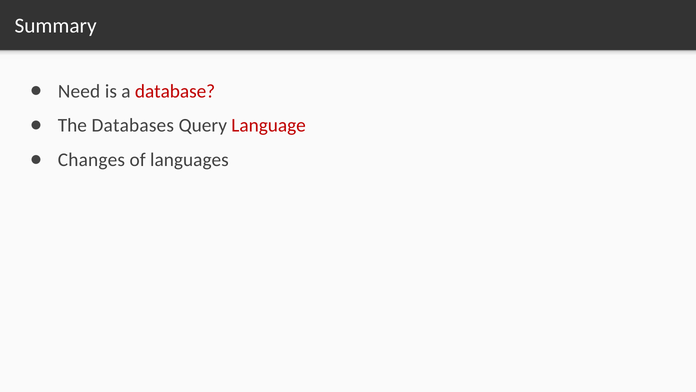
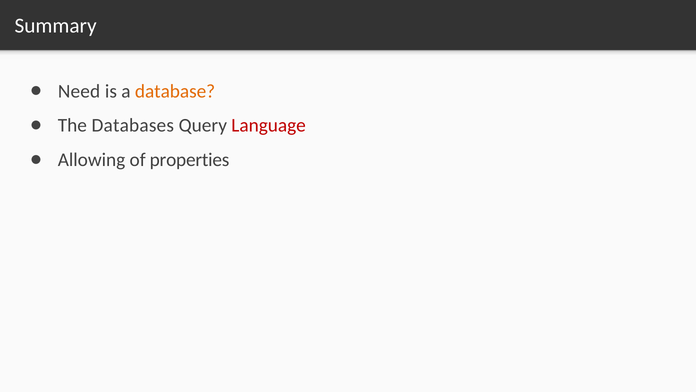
database colour: red -> orange (175, 91)
Changes: Changes -> Allowing (92, 160)
languages: languages -> properties (190, 160)
